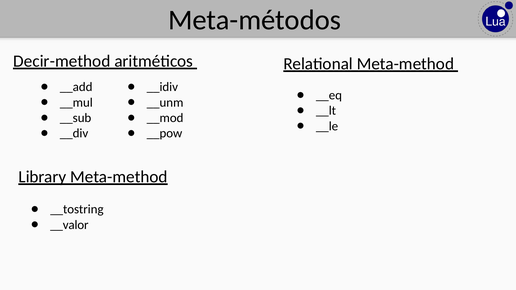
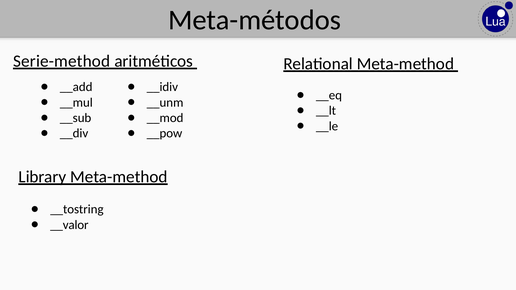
Decir-method: Decir-method -> Serie-method (62, 61)
